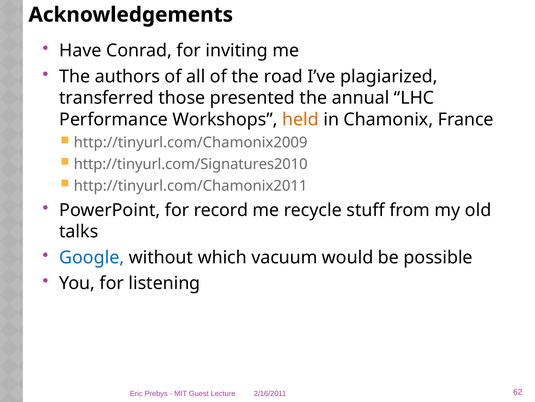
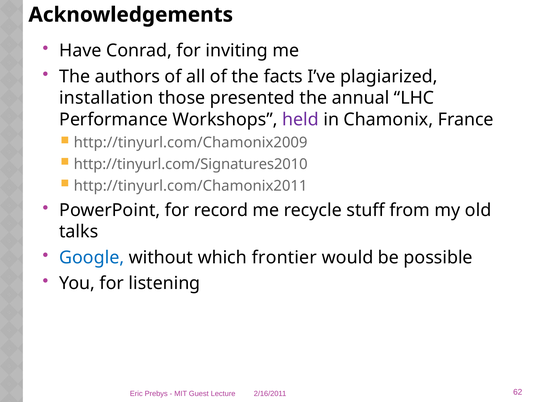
road: road -> facts (283, 76)
transferred: transferred -> installation (106, 98)
held colour: orange -> purple (300, 119)
vacuum: vacuum -> frontier (284, 257)
